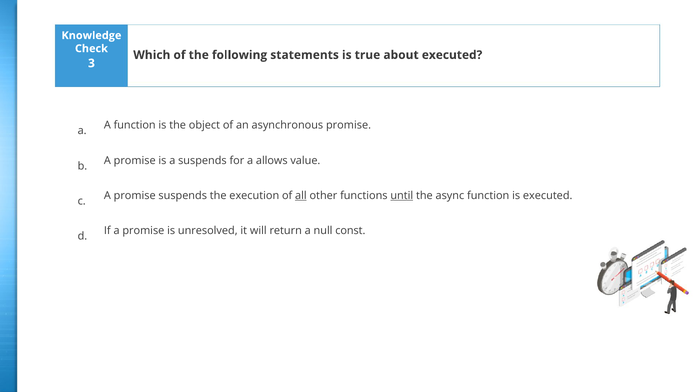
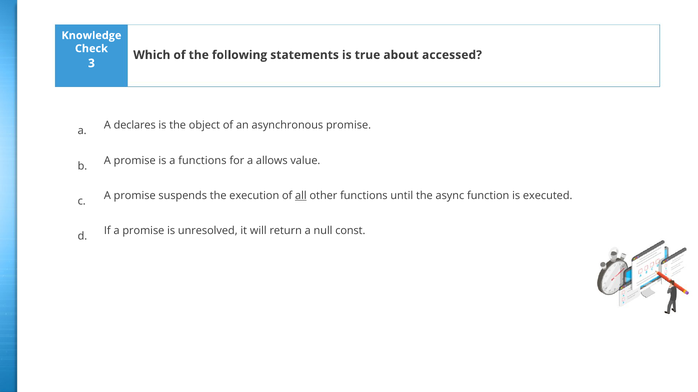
about executed: executed -> accessed (452, 55)
A function: function -> declares (135, 126)
a suspends: suspends -> functions (202, 161)
until underline: present -> none (402, 196)
